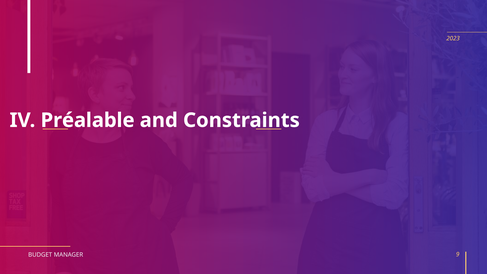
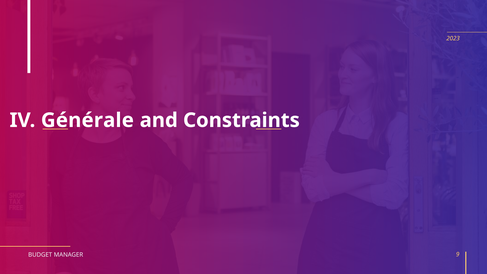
Préalable: Préalable -> Générale (87, 120)
